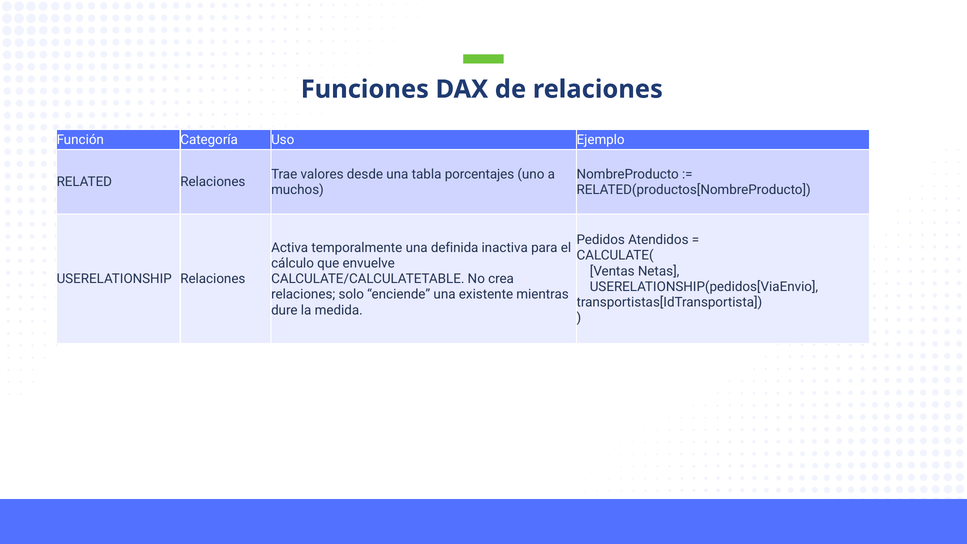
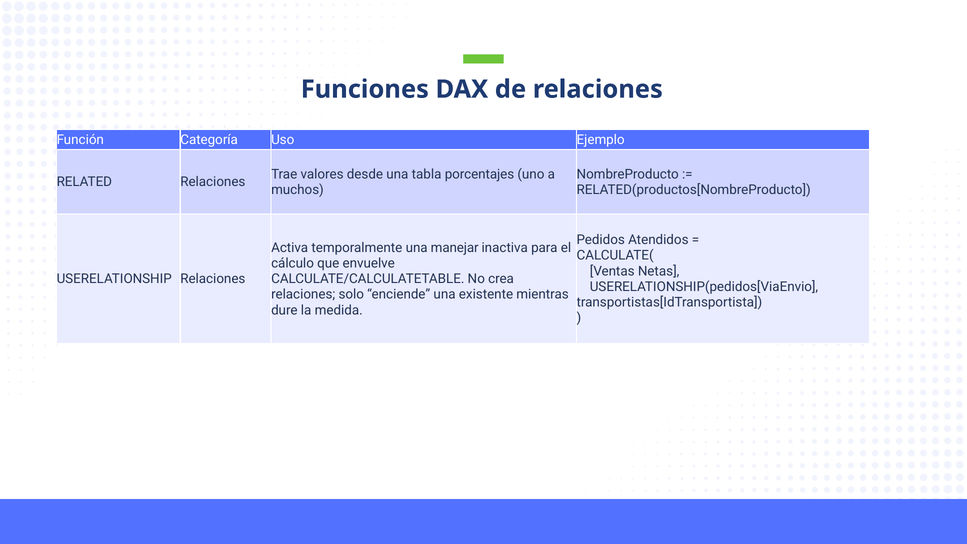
definida: definida -> manejar (455, 248)
